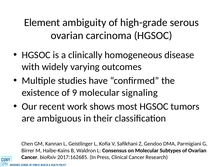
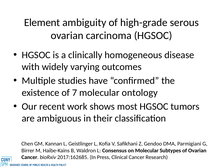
9: 9 -> 7 (75, 93)
signaling: signaling -> ontology (140, 93)
